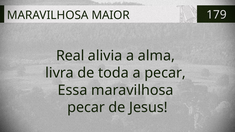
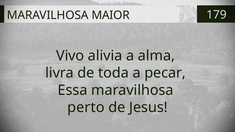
Real: Real -> Vivo (70, 56)
pecar: pecar -> perto (86, 107)
